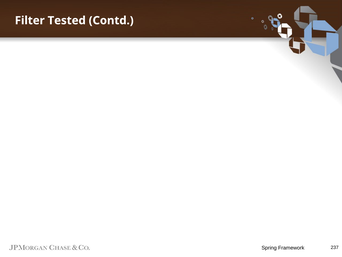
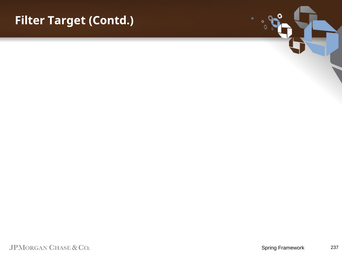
Tested: Tested -> Target (67, 20)
